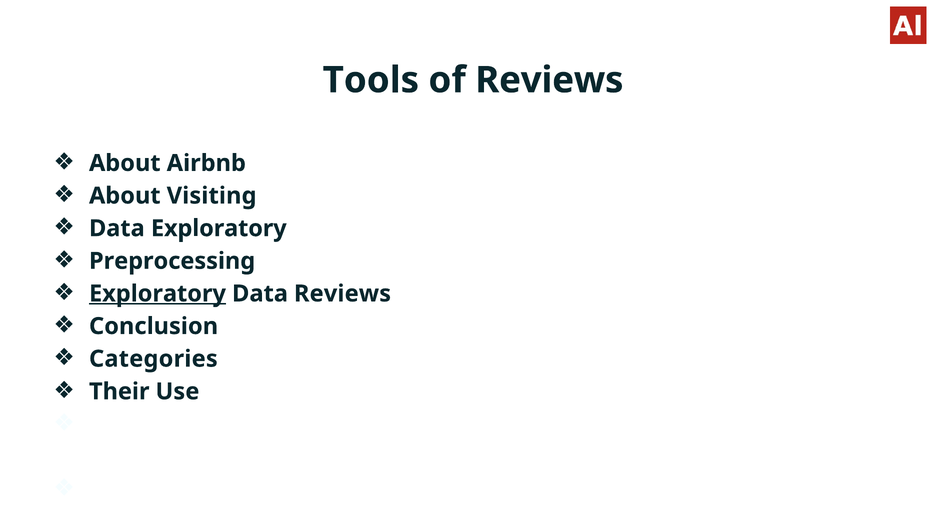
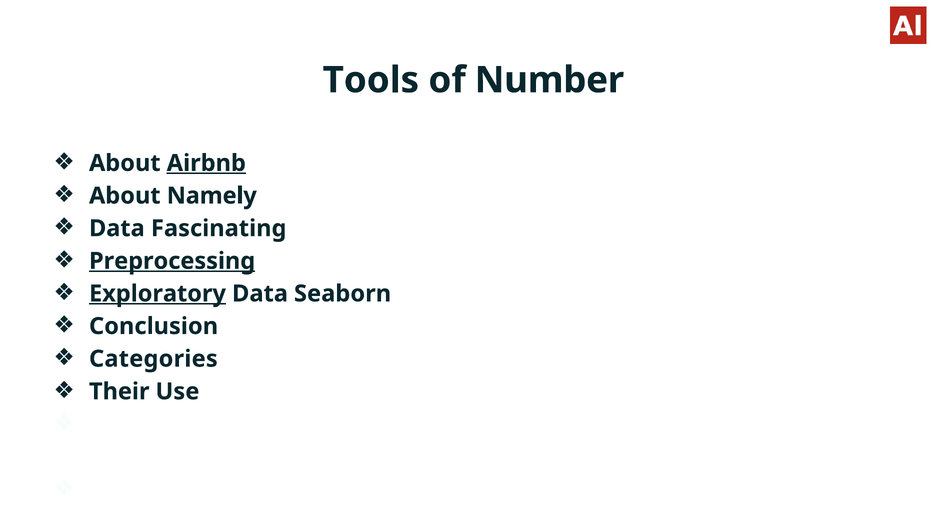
of Reviews: Reviews -> Number (549, 80)
Airbnb underline: none -> present (206, 163)
Visiting: Visiting -> Namely (212, 196)
Data Exploratory: Exploratory -> Fascinating (219, 228)
Preprocessing underline: none -> present (172, 261)
Data Reviews: Reviews -> Seaborn (343, 294)
